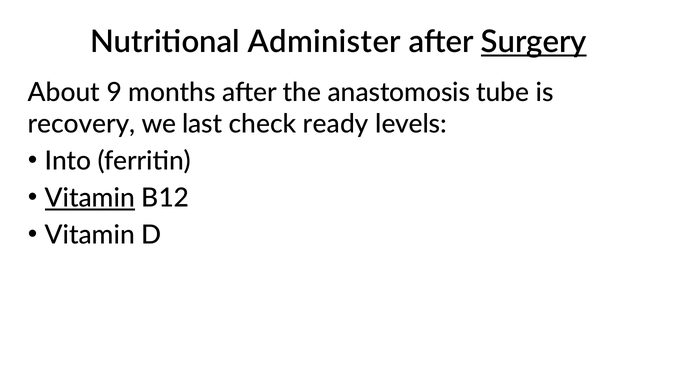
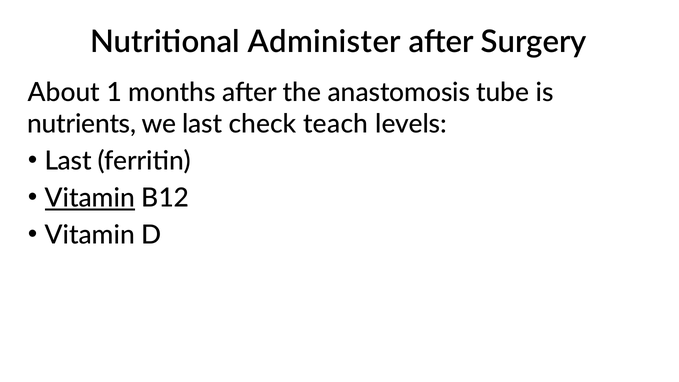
Surgery underline: present -> none (534, 42)
9: 9 -> 1 (114, 92)
recovery: recovery -> nutrients (82, 124)
ready: ready -> teach (336, 124)
Into: Into -> Last (68, 161)
